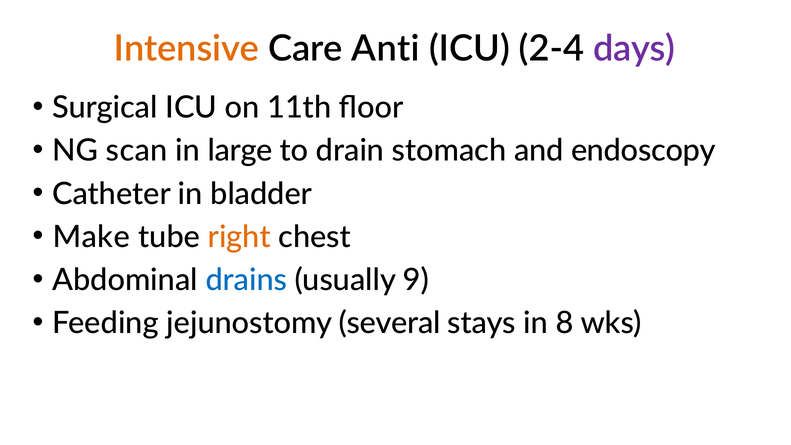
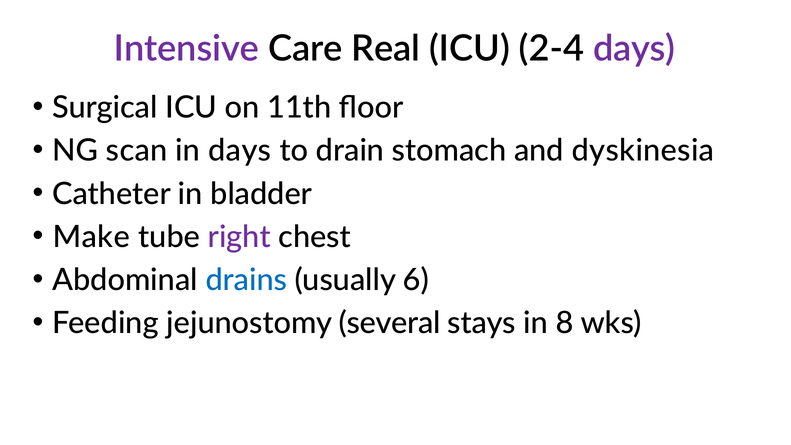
Intensive colour: orange -> purple (186, 49)
Anti: Anti -> Real (386, 49)
in large: large -> days (240, 151)
endoscopy: endoscopy -> dyskinesia (643, 151)
right colour: orange -> purple (239, 237)
9: 9 -> 6 (416, 280)
